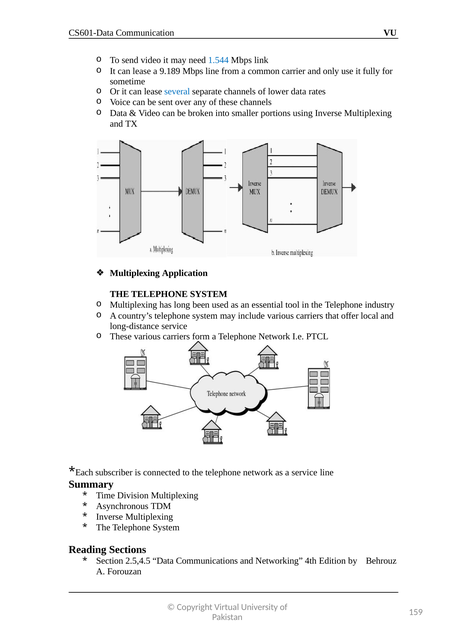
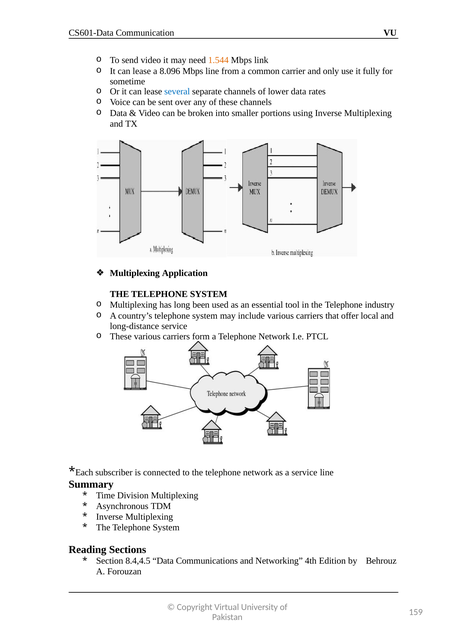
1.544 colour: blue -> orange (218, 60)
9.189: 9.189 -> 8.096 (170, 71)
2.5,4.5: 2.5,4.5 -> 8.4,4.5 (138, 561)
